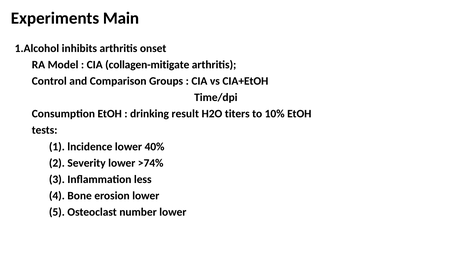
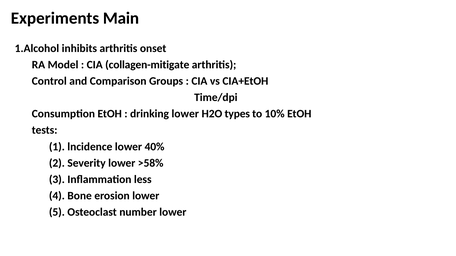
drinking result: result -> lower (185, 114)
titers: titers -> types (237, 114)
>74%: >74% -> >58% (151, 163)
